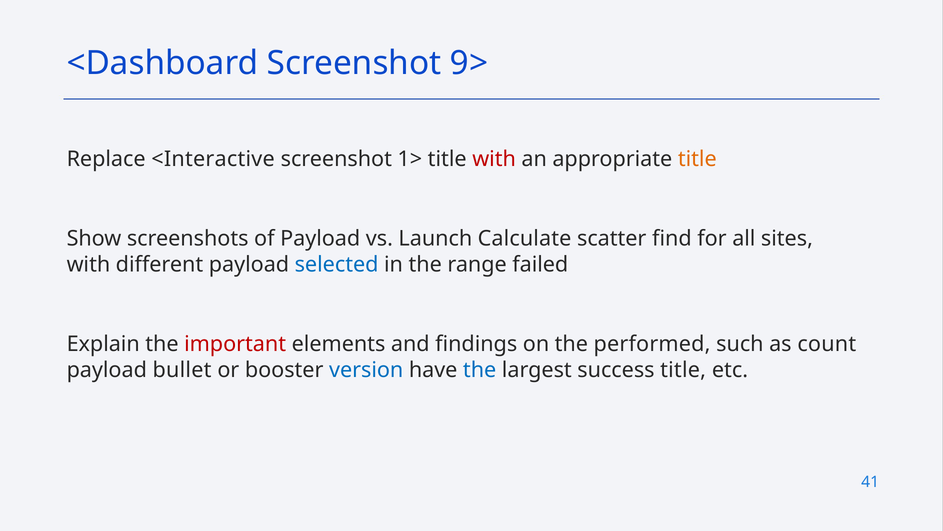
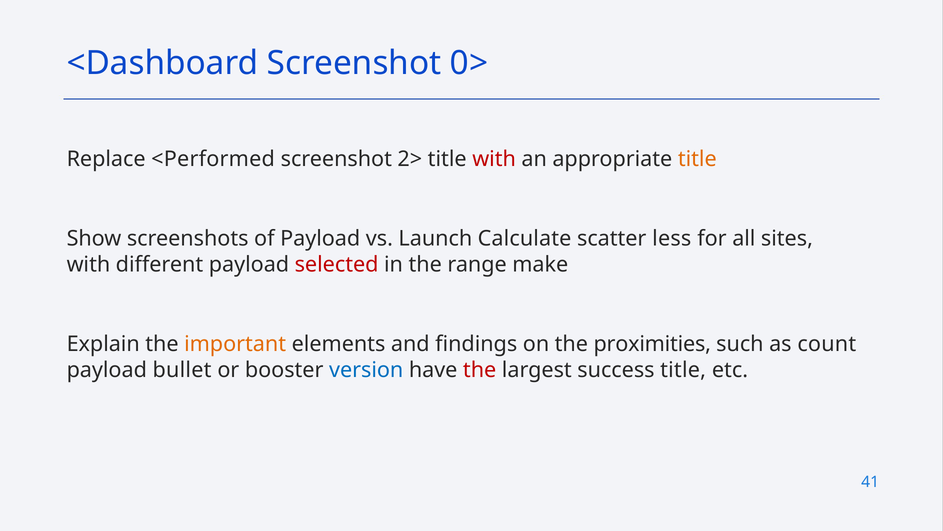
9>: 9> -> 0> (469, 63)
<Interactive: <Interactive -> <Performed (213, 159)
1>: 1> -> 2> (410, 159)
find: find -> less (672, 238)
selected colour: blue -> red (337, 264)
failed: failed -> make (540, 264)
important colour: red -> orange (235, 344)
performed: performed -> proximities (652, 344)
the colour: blue -> red (480, 370)
